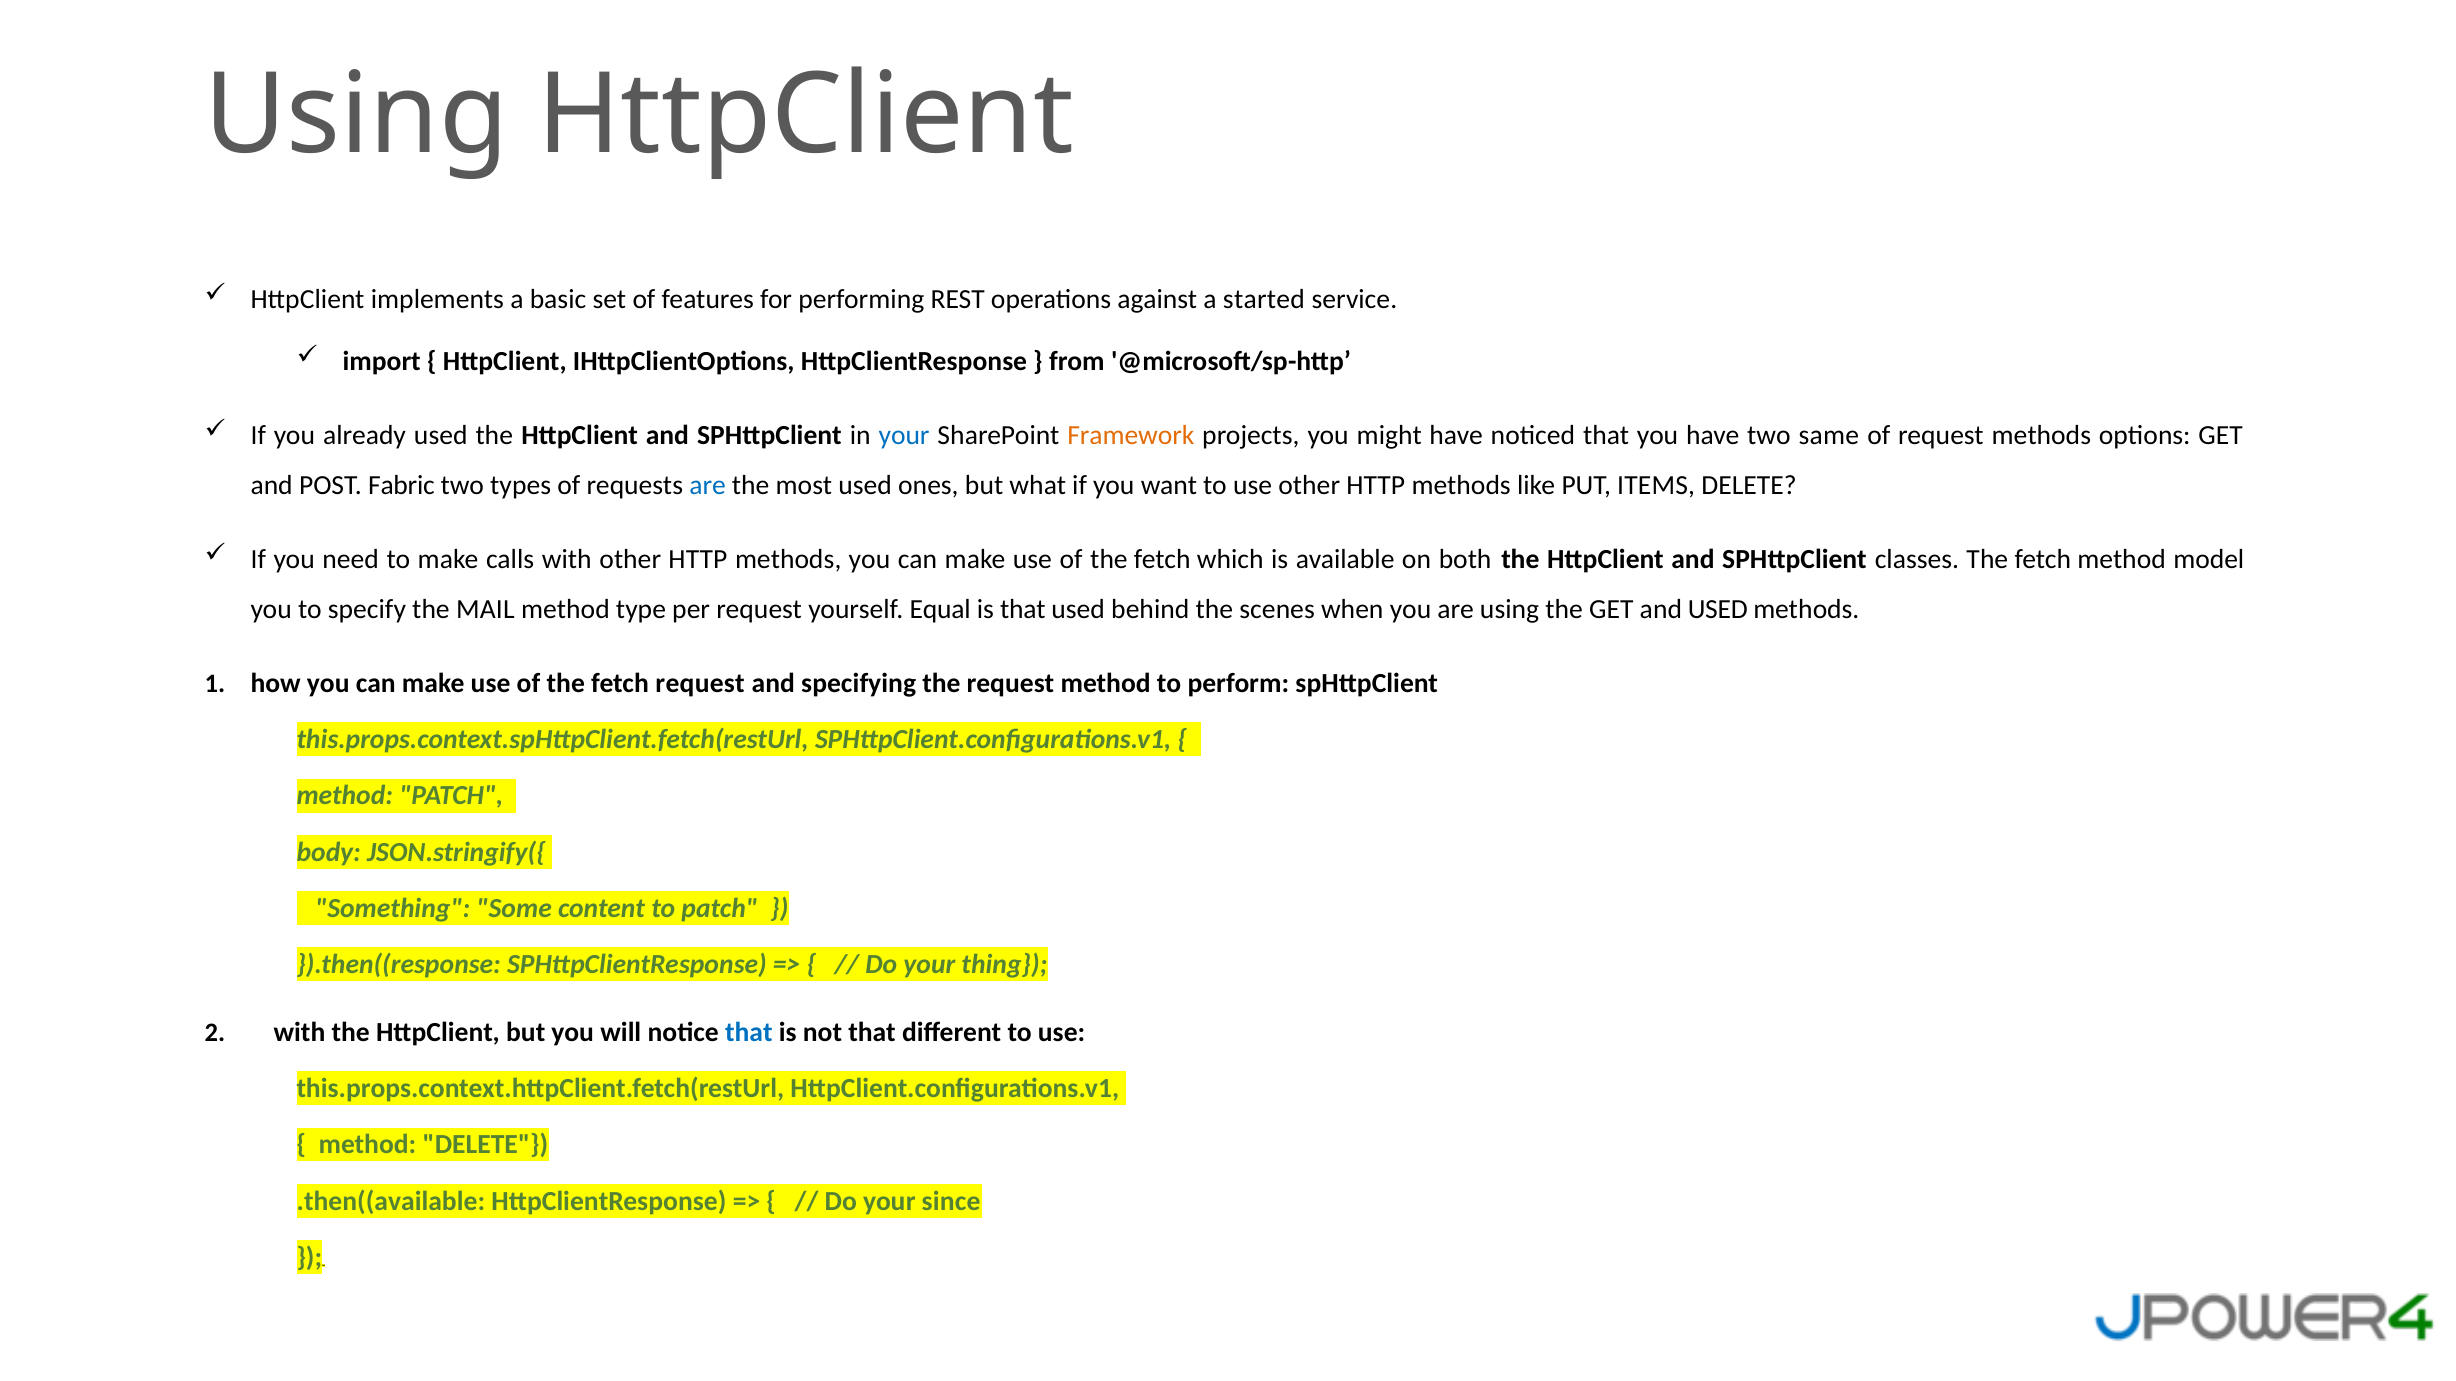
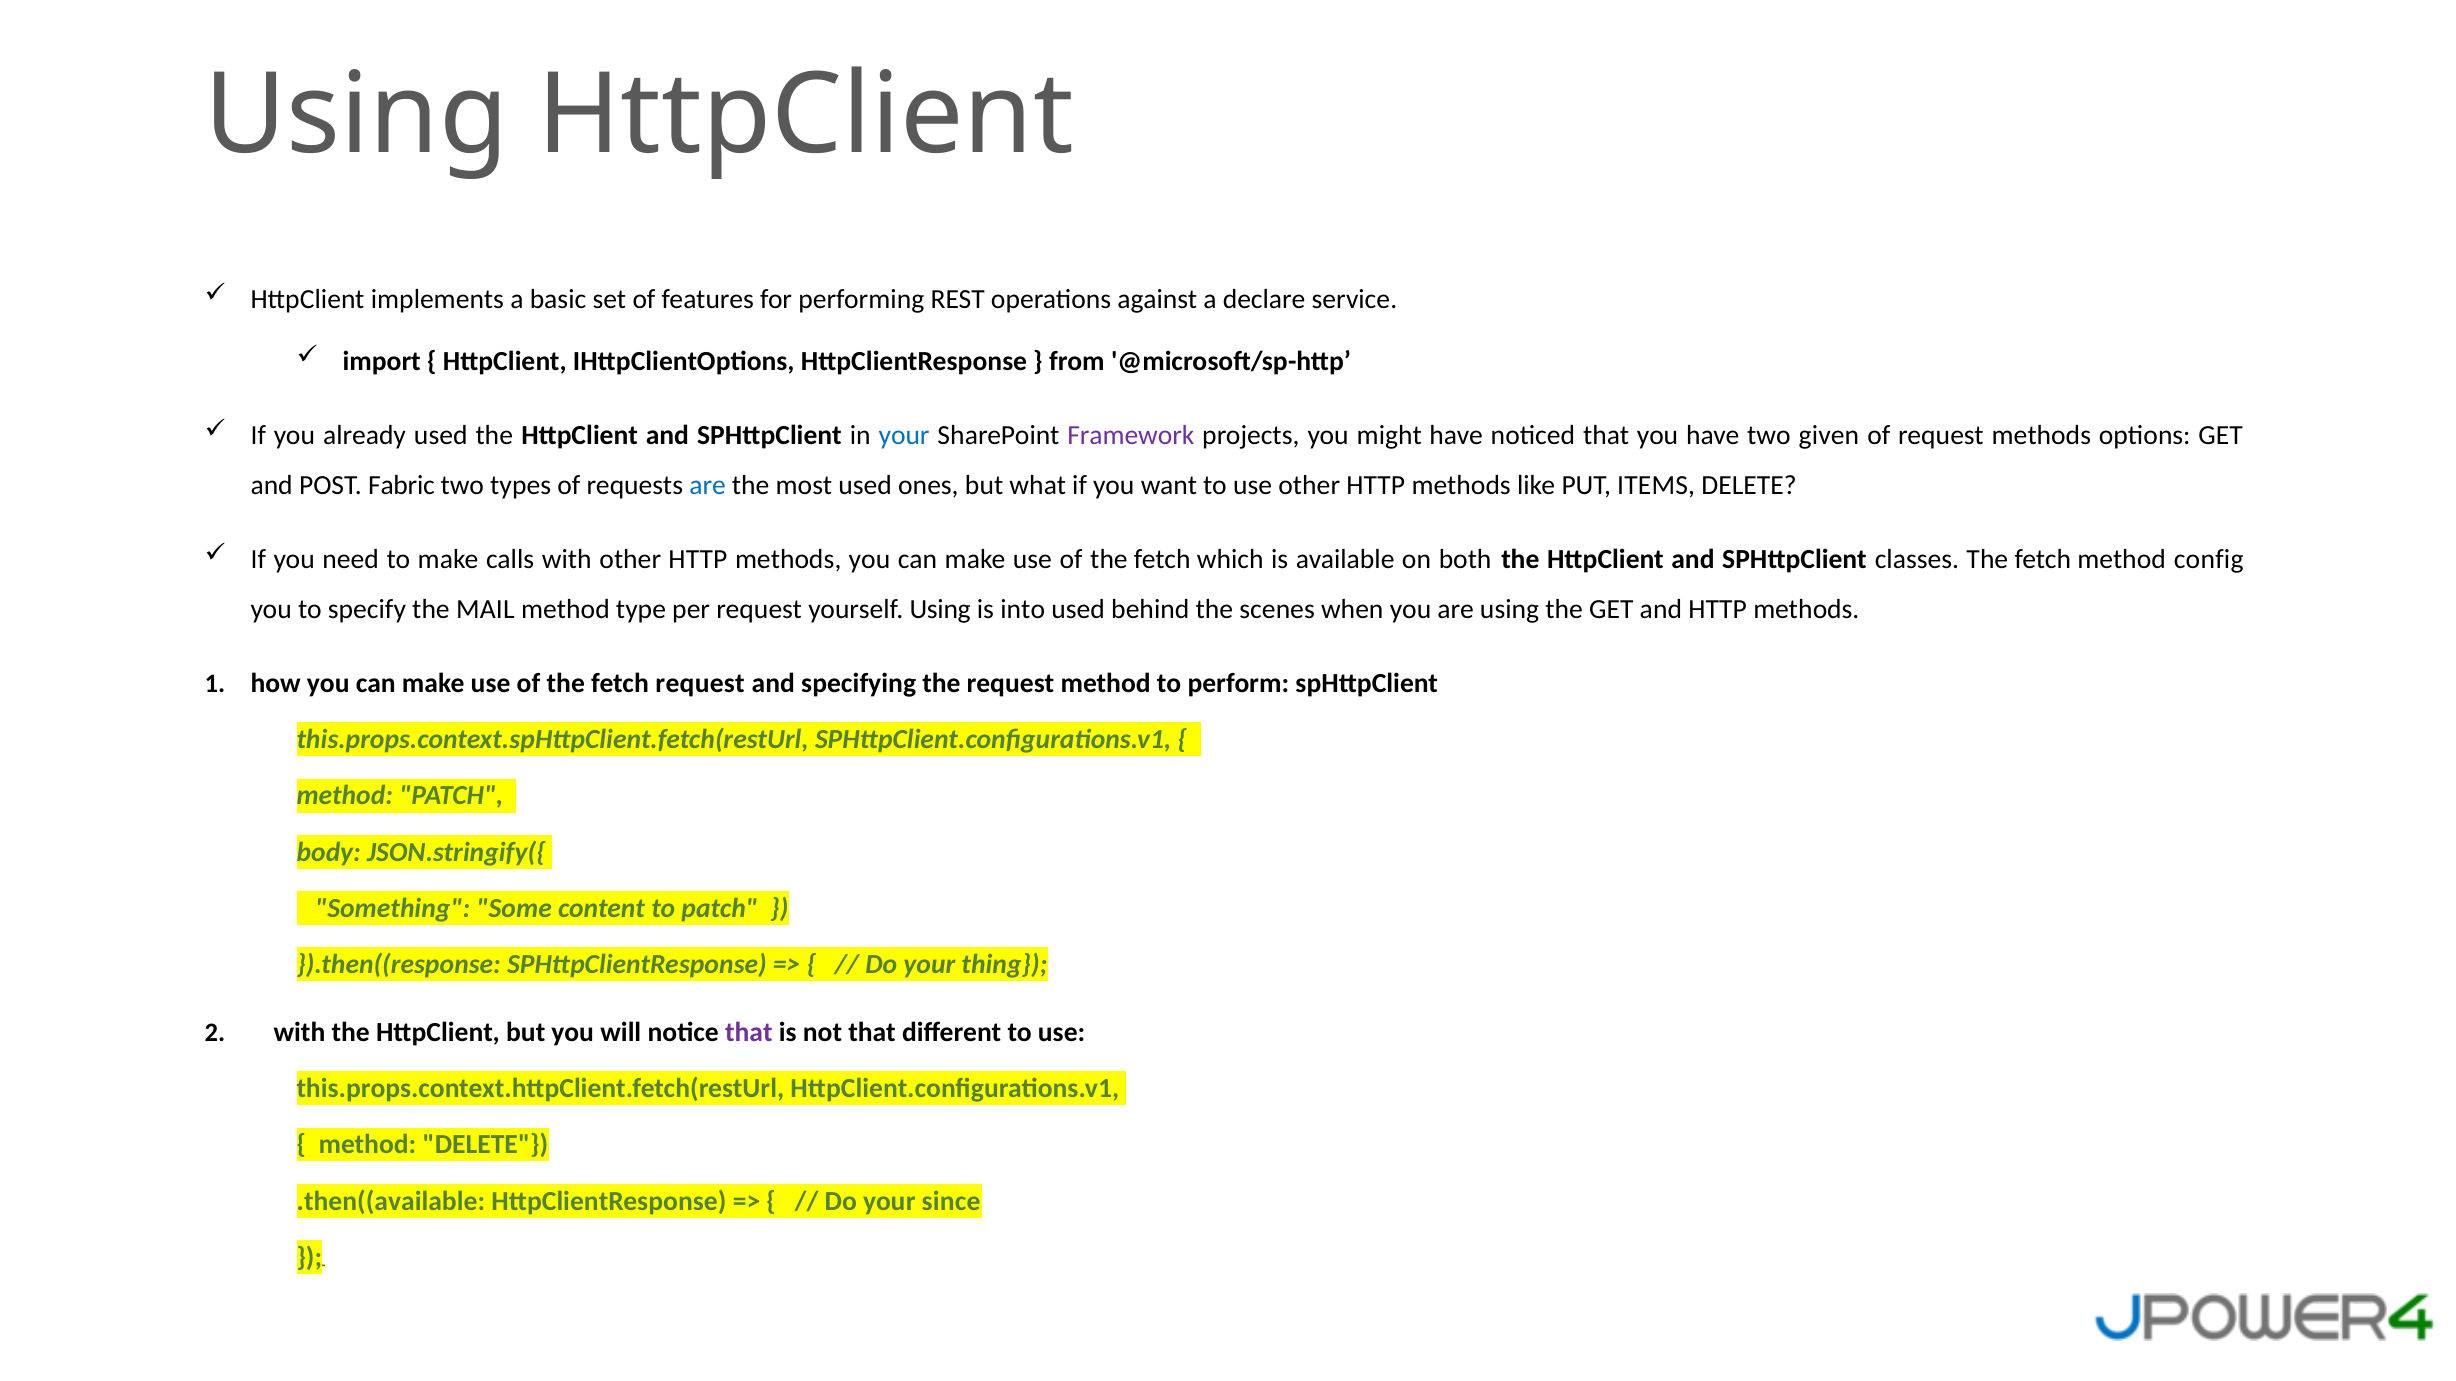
started: started -> declare (1264, 299)
Framework colour: orange -> purple (1131, 435)
same: same -> given (1829, 435)
model: model -> config (2209, 559)
yourself Equal: Equal -> Using (940, 610)
is that: that -> into (1023, 610)
and USED: USED -> HTTP (1718, 610)
that colour: blue -> purple (749, 1032)
